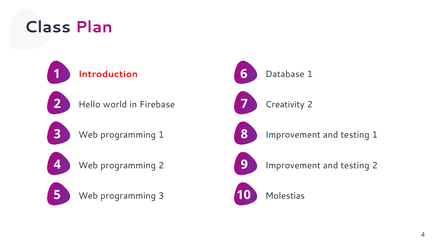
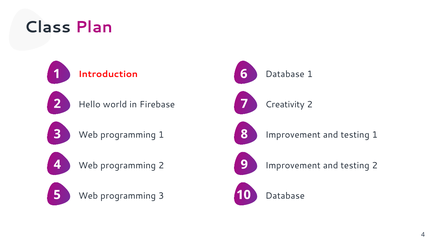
Molestias: Molestias -> Database (285, 196)
